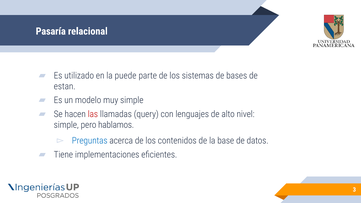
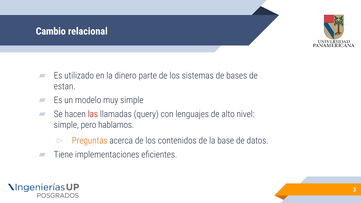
Pasaría: Pasaría -> Cambio (51, 31)
puede: puede -> dinero (126, 76)
Preguntas colour: blue -> orange (90, 141)
